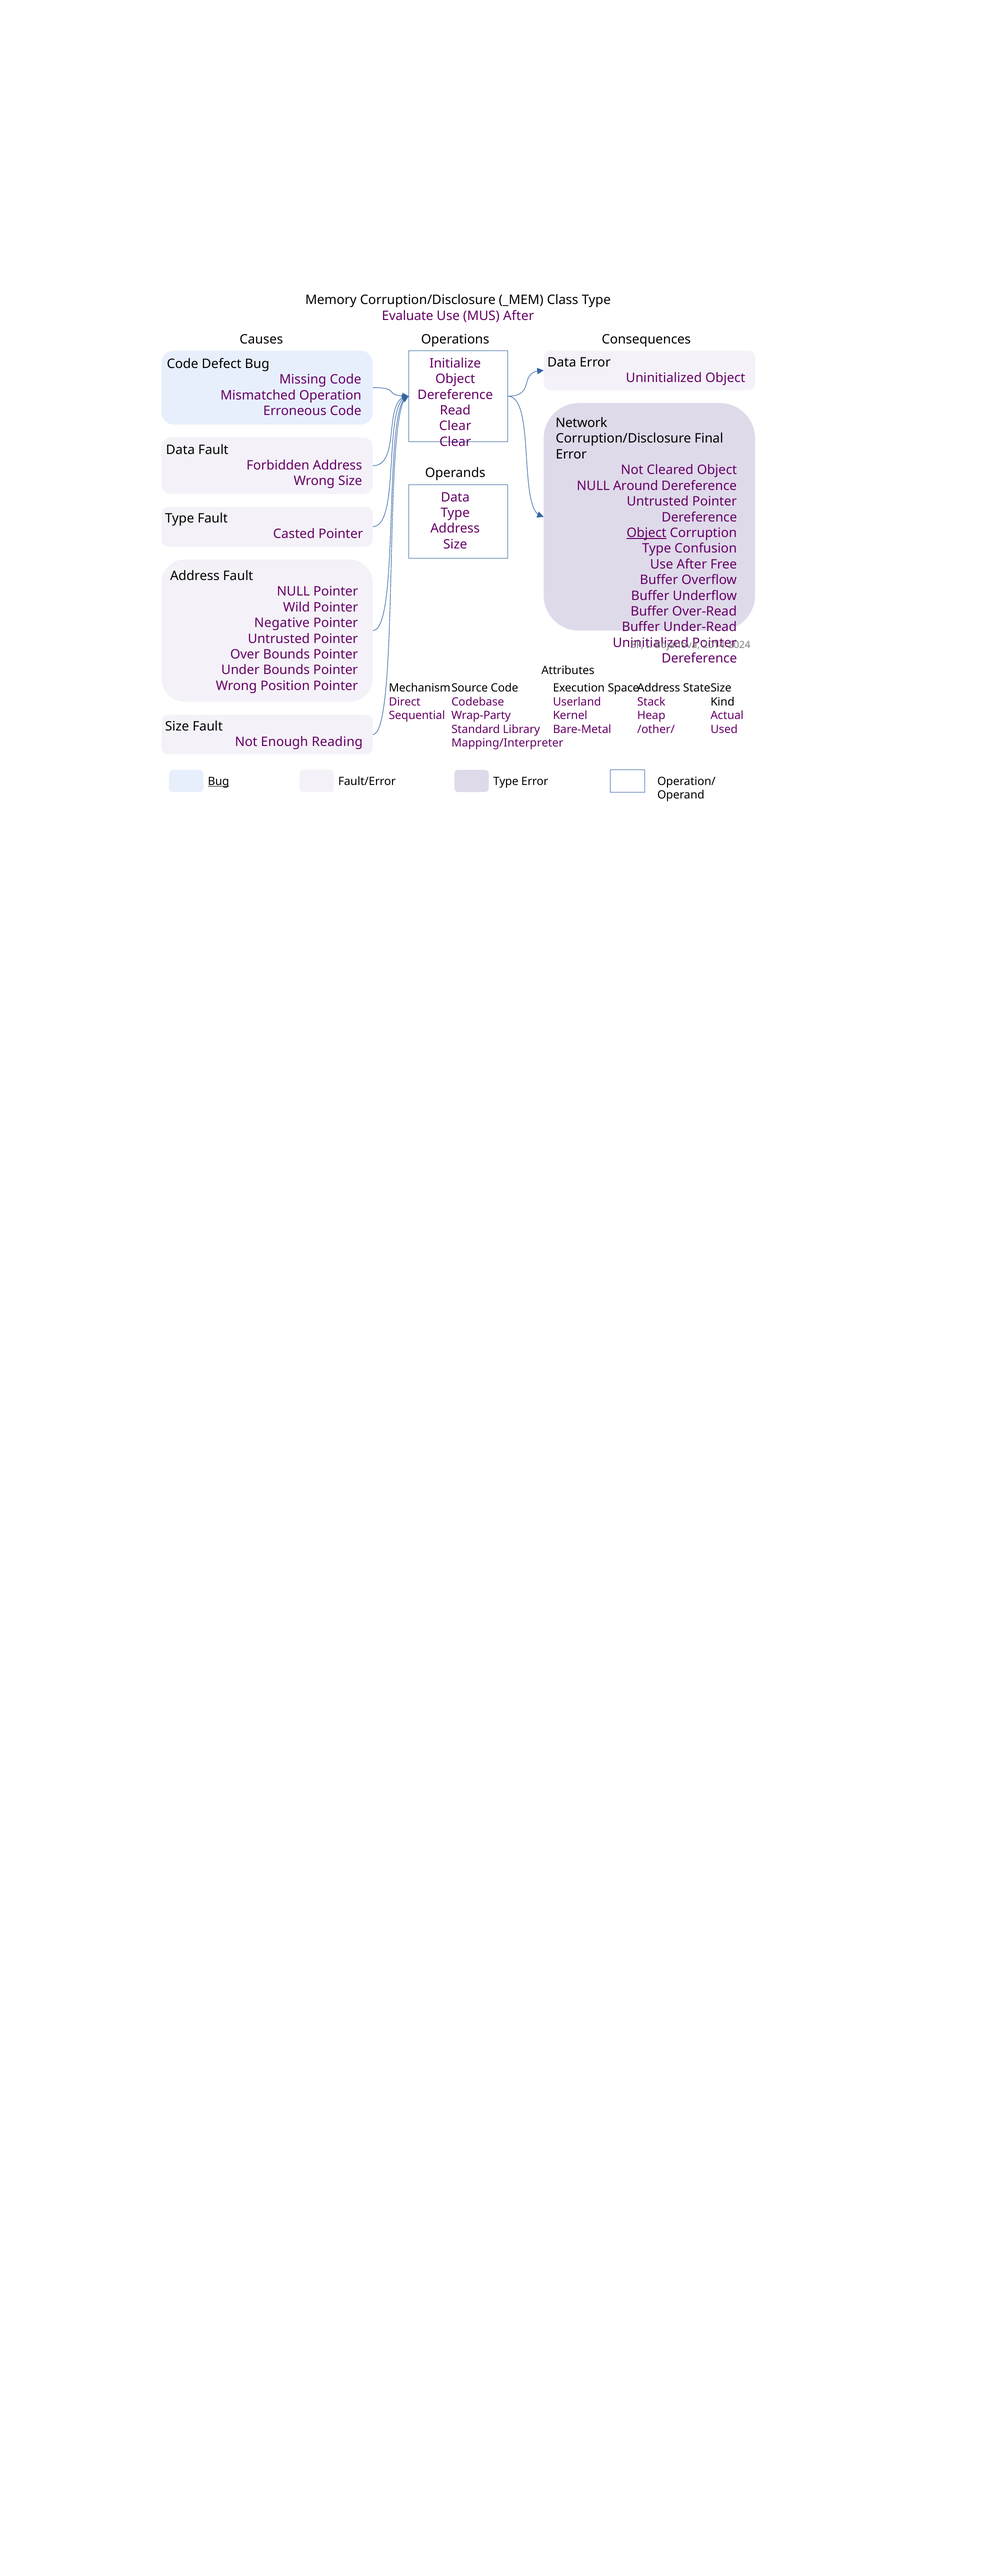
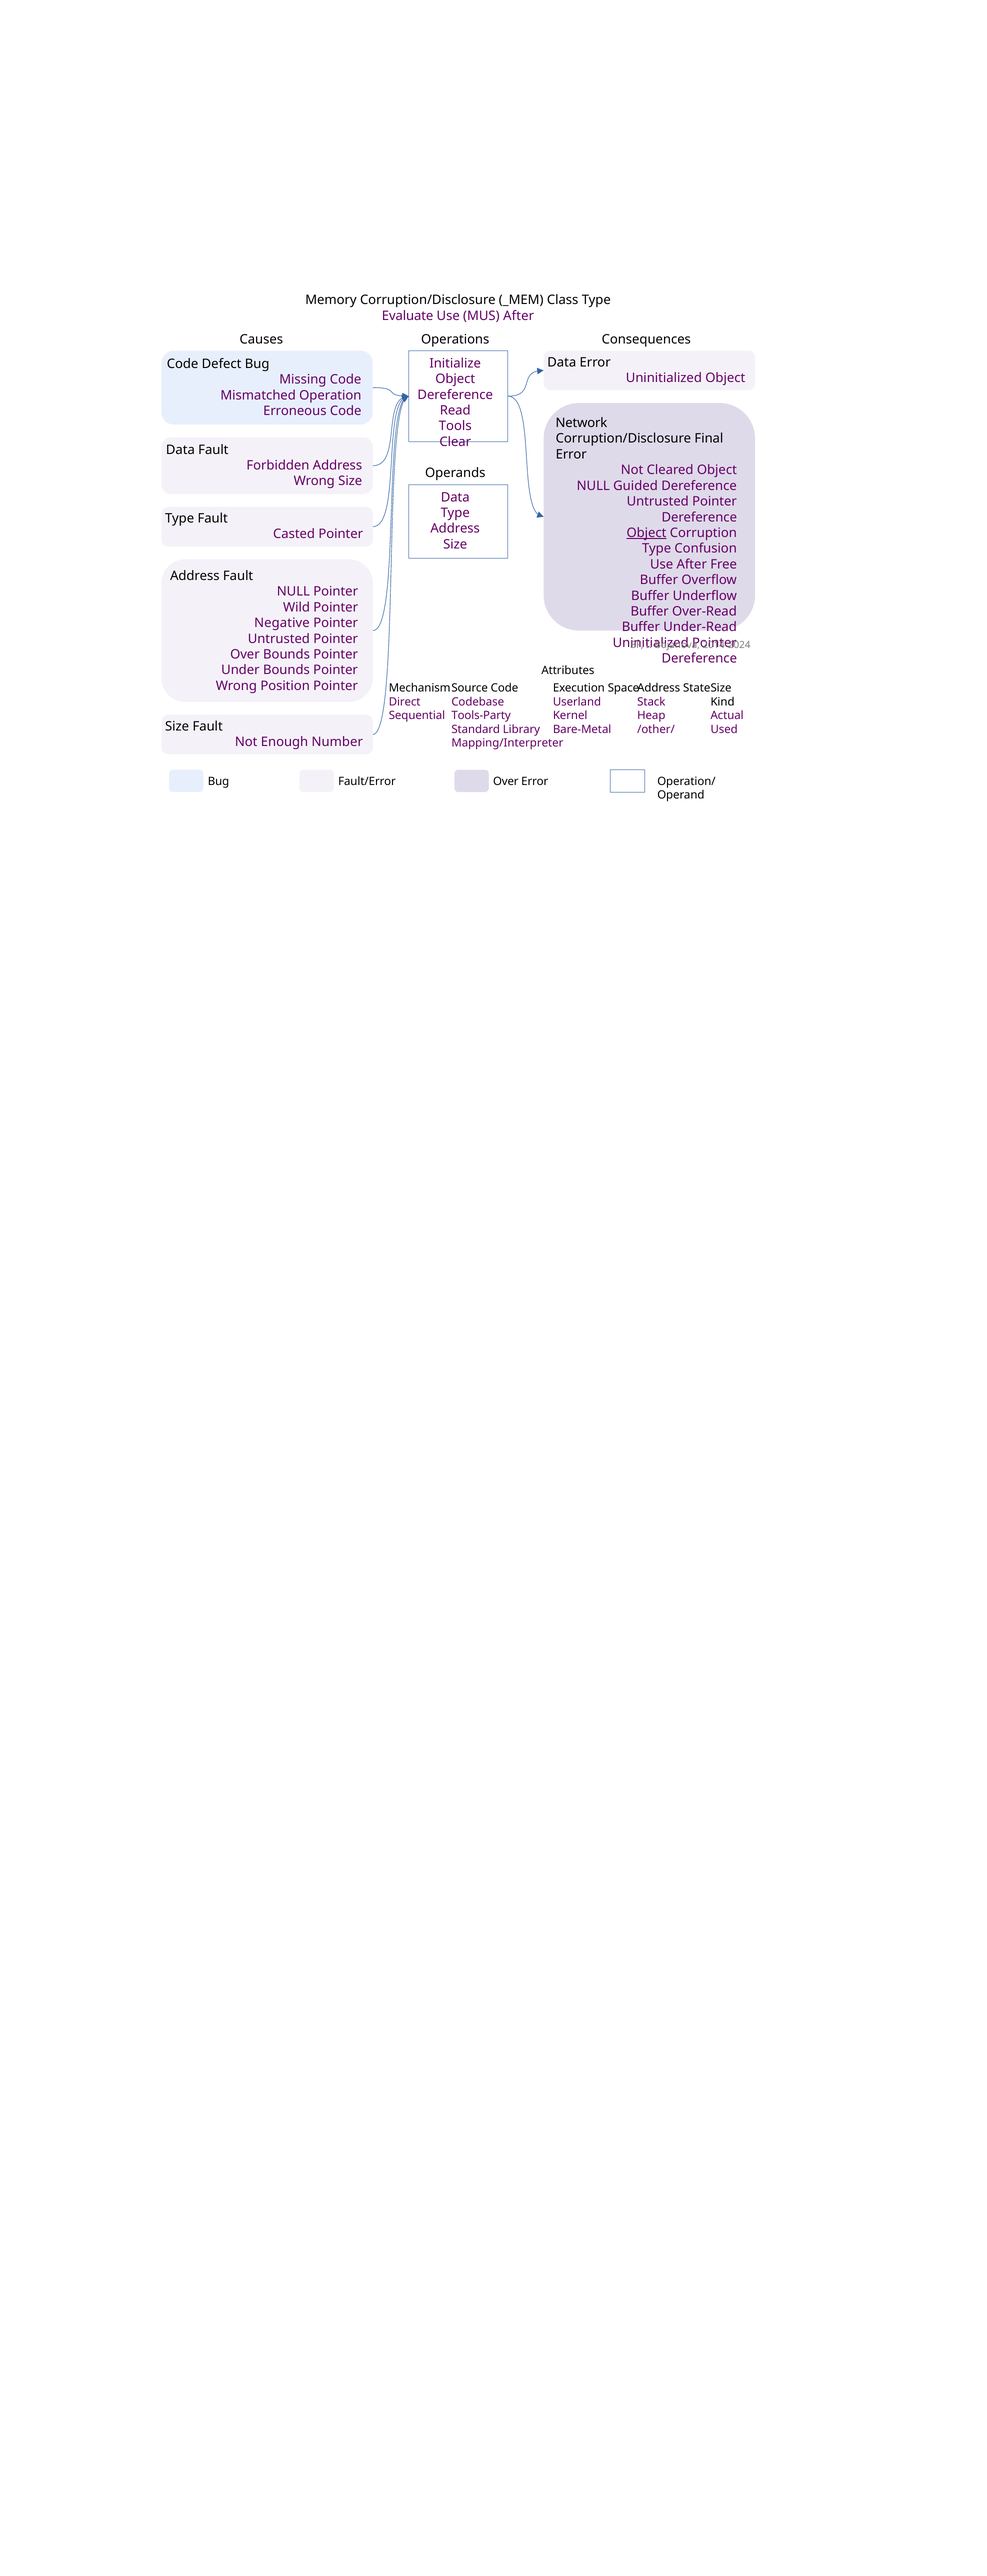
Clear: Clear -> Tools (455, 426)
Around: Around -> Guided (636, 486)
Wrap-Party: Wrap-Party -> Tools-Party (481, 715)
Reading: Reading -> Number (337, 742)
Bug underline: present -> none (218, 781)
Fault/Error Type: Type -> Over (506, 781)
